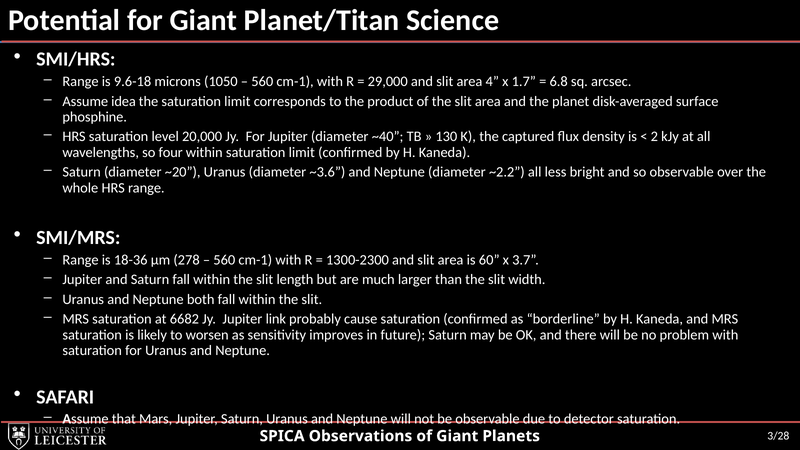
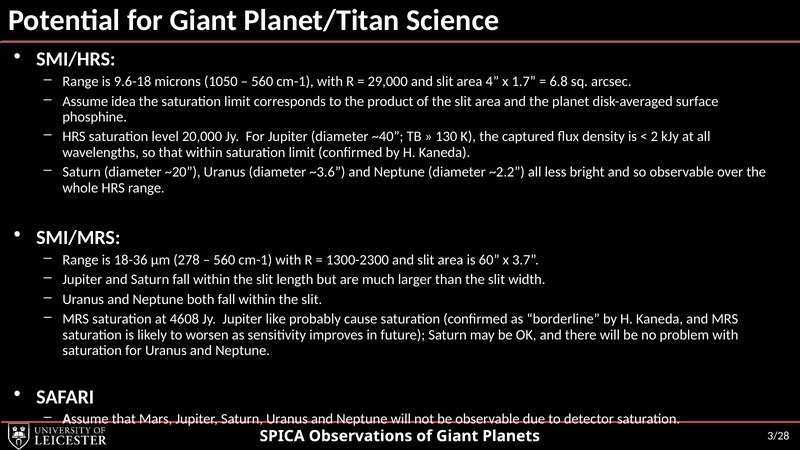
so four: four -> that (171, 152)
6682: 6682 -> 4608 (184, 319)
link: link -> like (276, 319)
